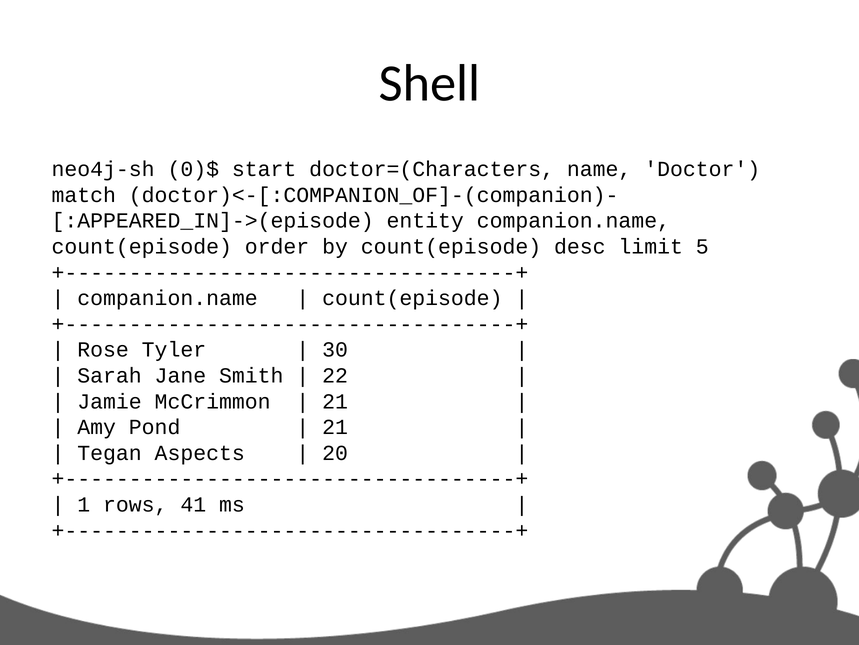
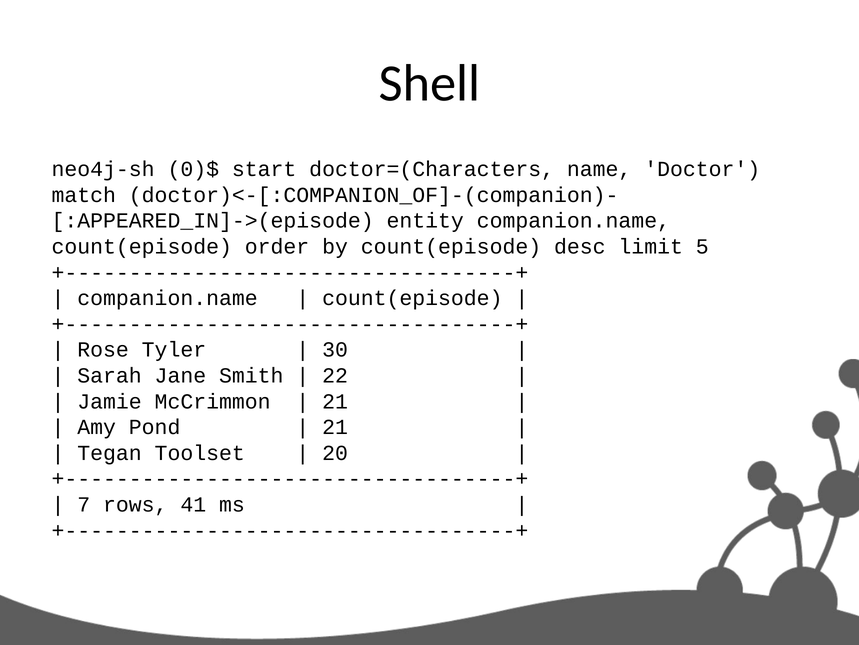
Aspects: Aspects -> Toolset (200, 452)
1: 1 -> 7 (84, 504)
